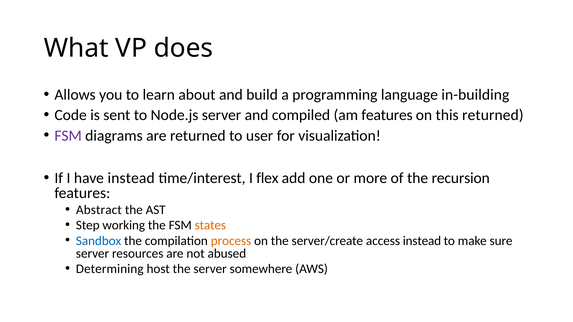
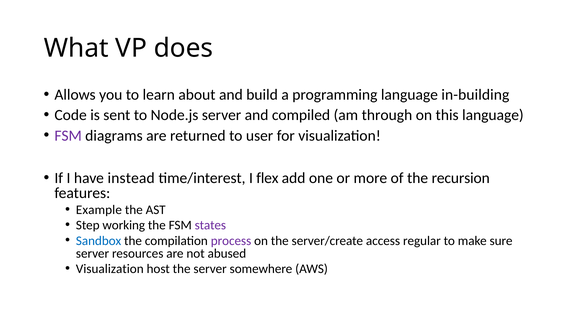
am features: features -> through (387, 115)
this returned: returned -> language (493, 115)
Abstract: Abstract -> Example (99, 210)
states colour: orange -> purple (210, 225)
process colour: orange -> purple (231, 241)
access instead: instead -> regular (422, 241)
Determining: Determining -> Visualization (110, 269)
